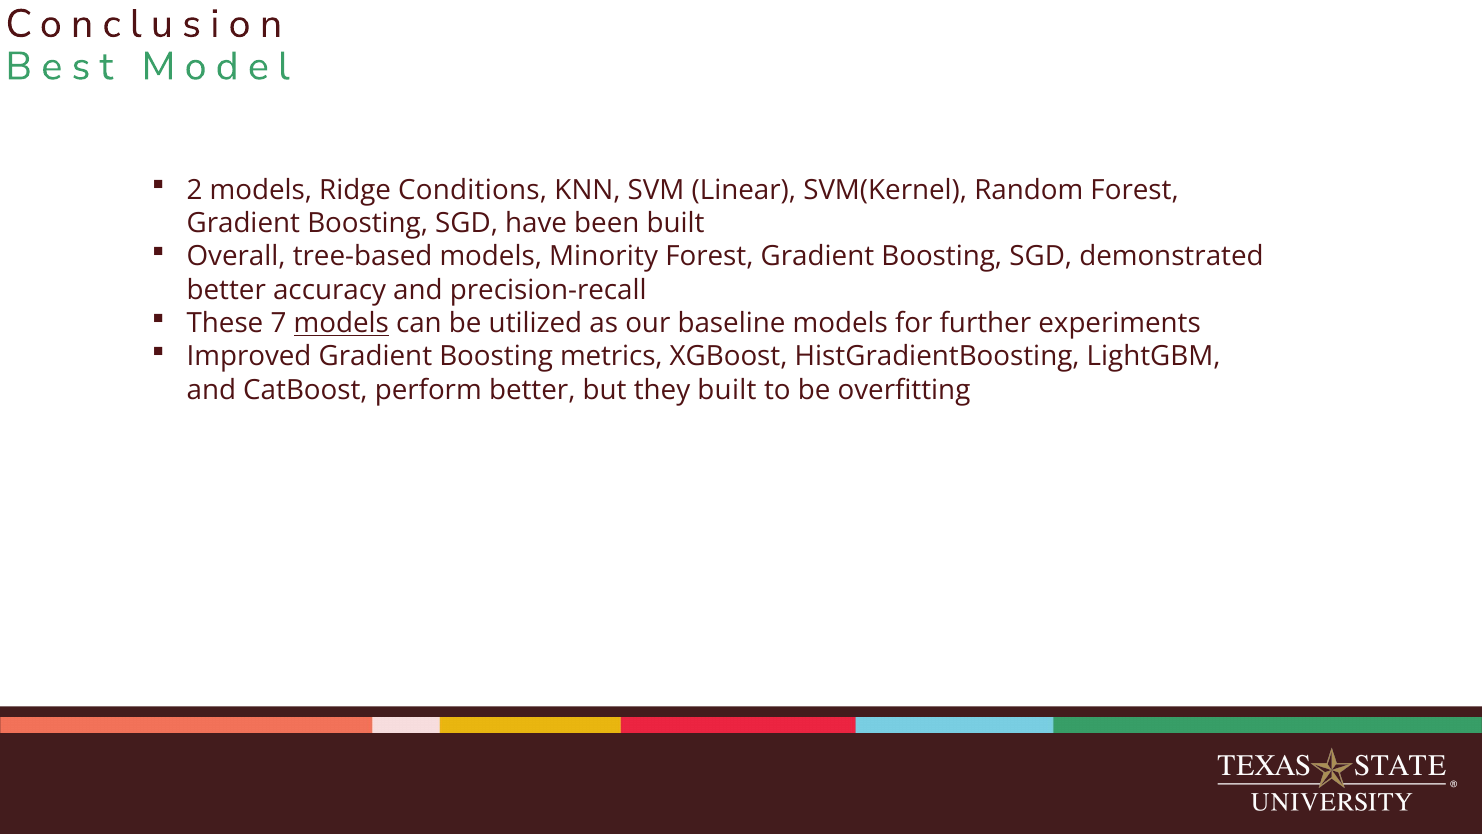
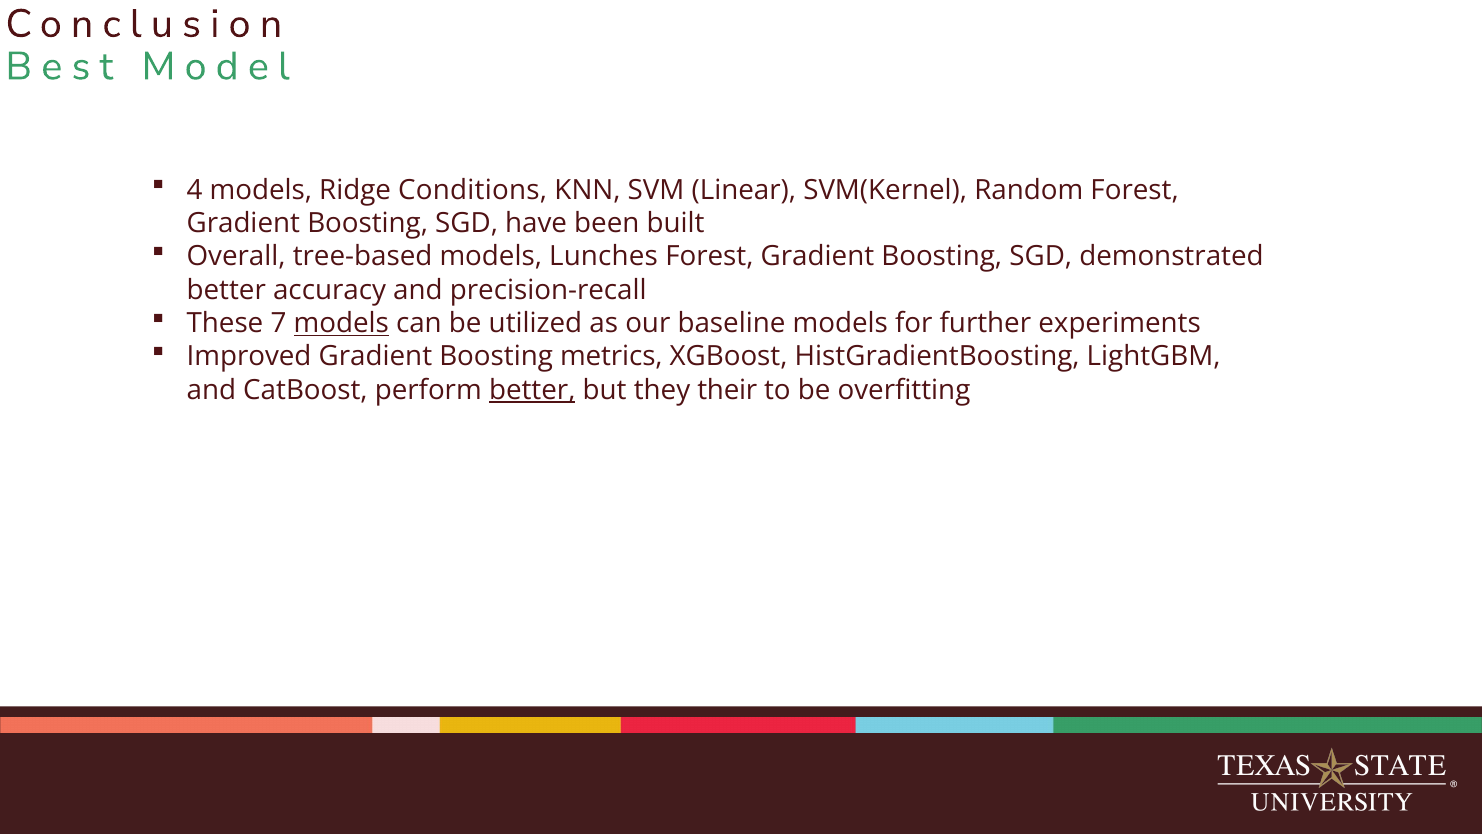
2: 2 -> 4 (195, 190)
Minority: Minority -> Lunches (604, 257)
better underline: none -> present (532, 390)
they built: built -> their (727, 390)
